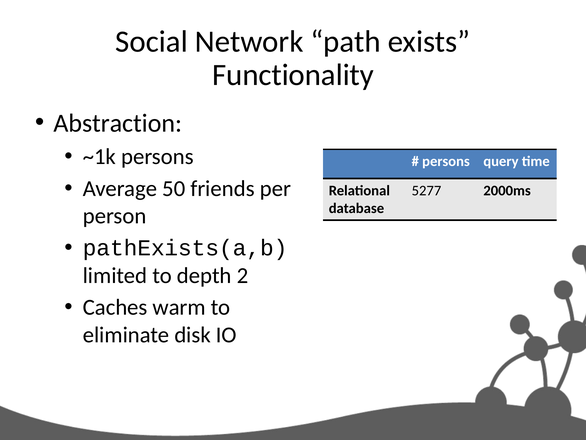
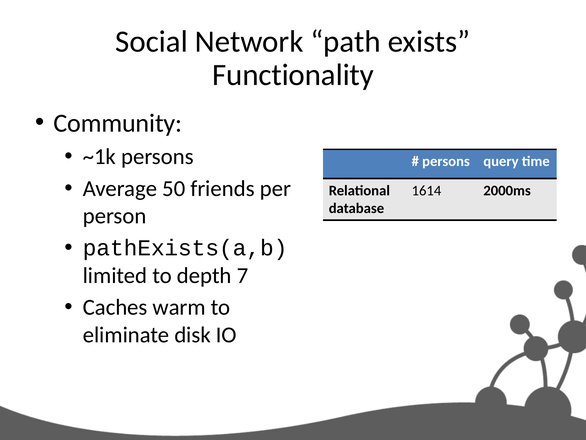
Abstraction: Abstraction -> Community (118, 123)
5277: 5277 -> 1614 (426, 190)
2: 2 -> 7 (242, 275)
